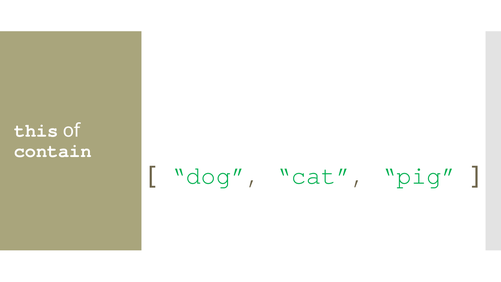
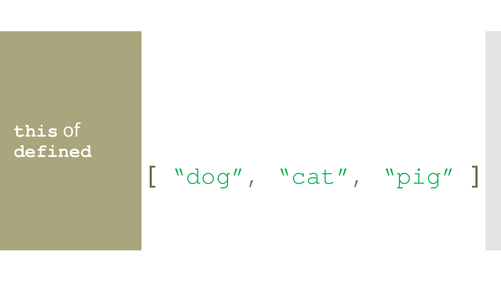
contain: contain -> defined (53, 151)
